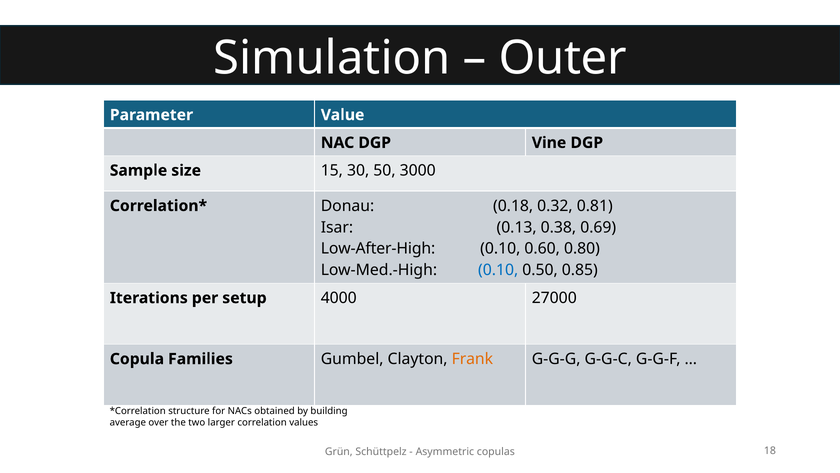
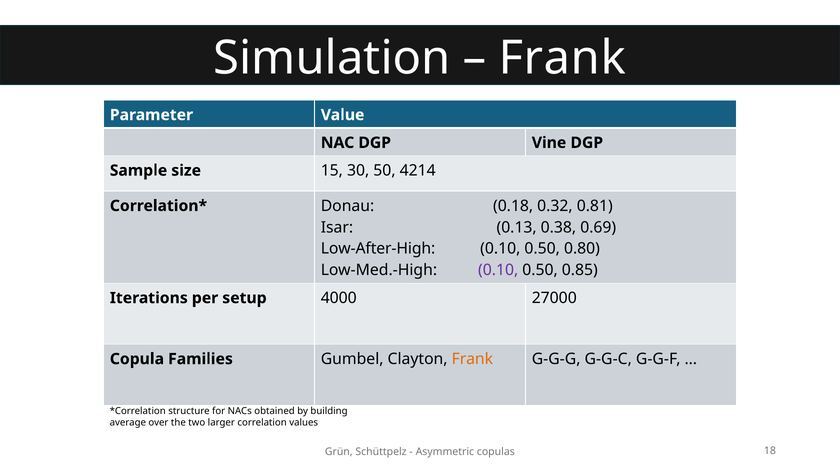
Outer: Outer -> Frank (562, 58)
3000: 3000 -> 4214 (418, 170)
0.60: 0.60 -> 0.50 (542, 248)
0.10 colour: blue -> purple (498, 270)
